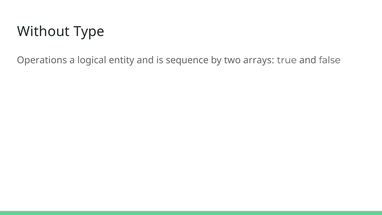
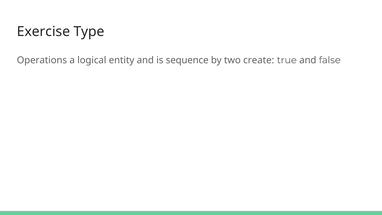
Without: Without -> Exercise (43, 32)
arrays: arrays -> create (259, 60)
